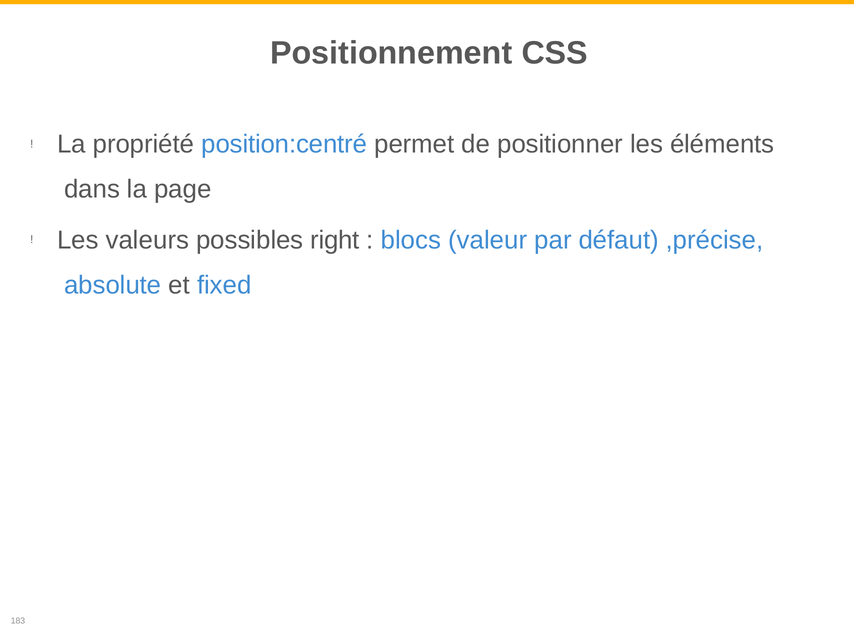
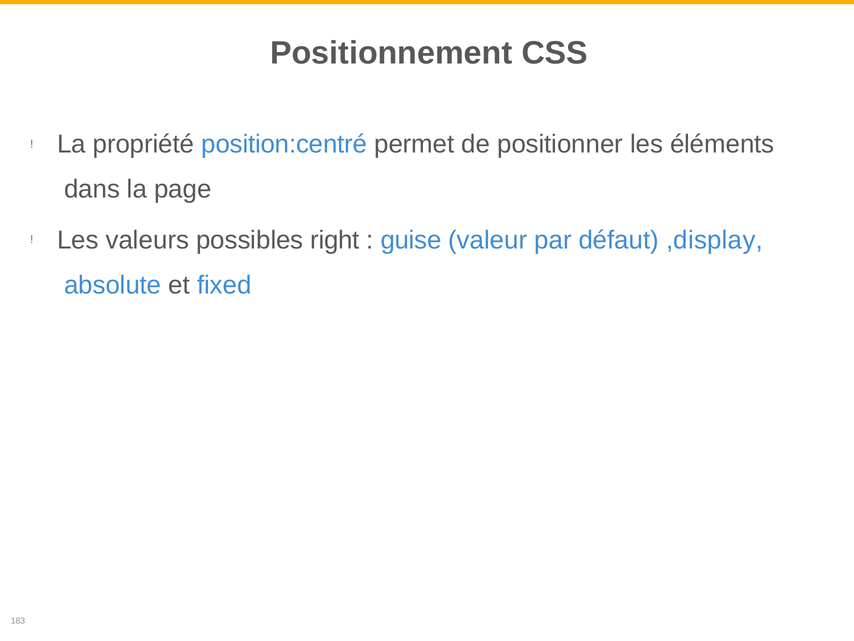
blocs: blocs -> guise (411, 240)
,précise: ,précise -> ,display (714, 240)
